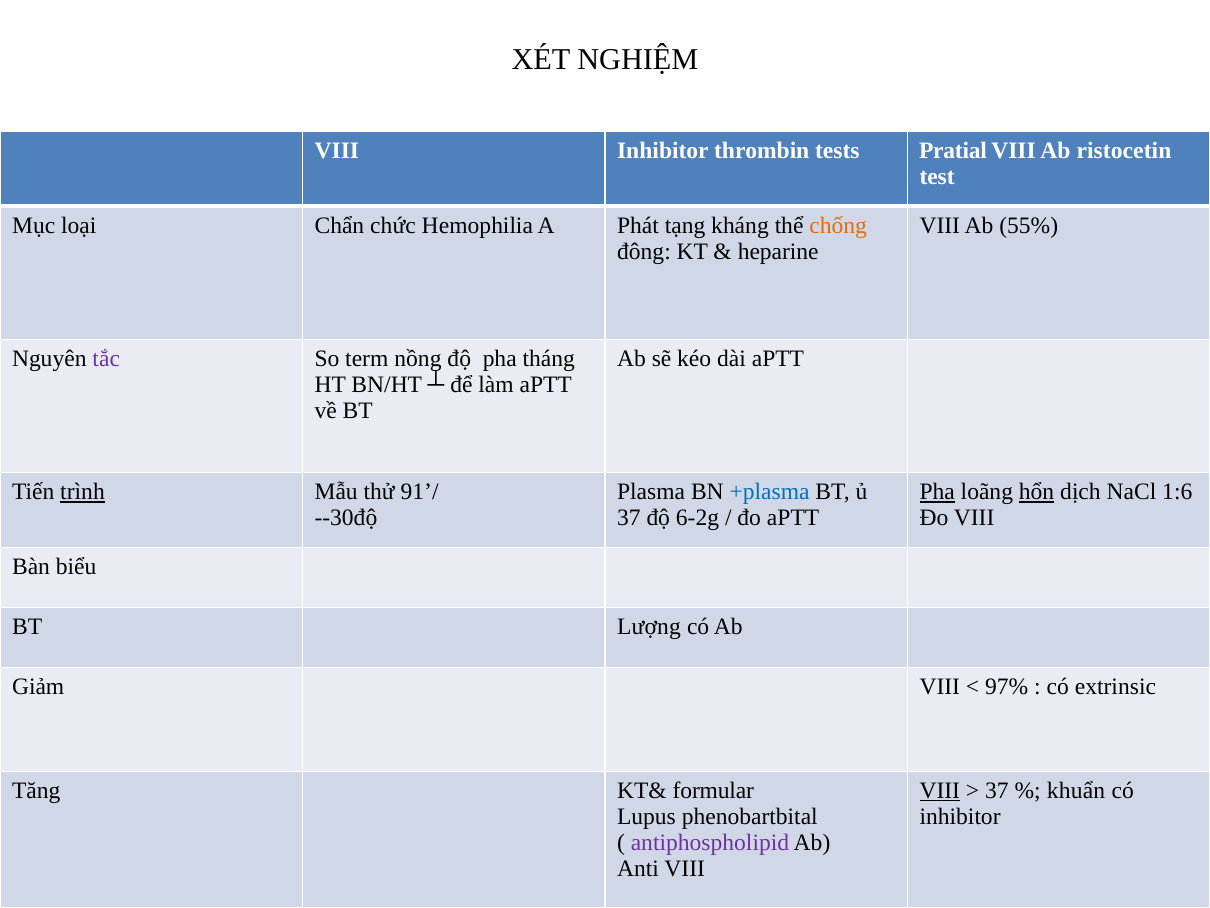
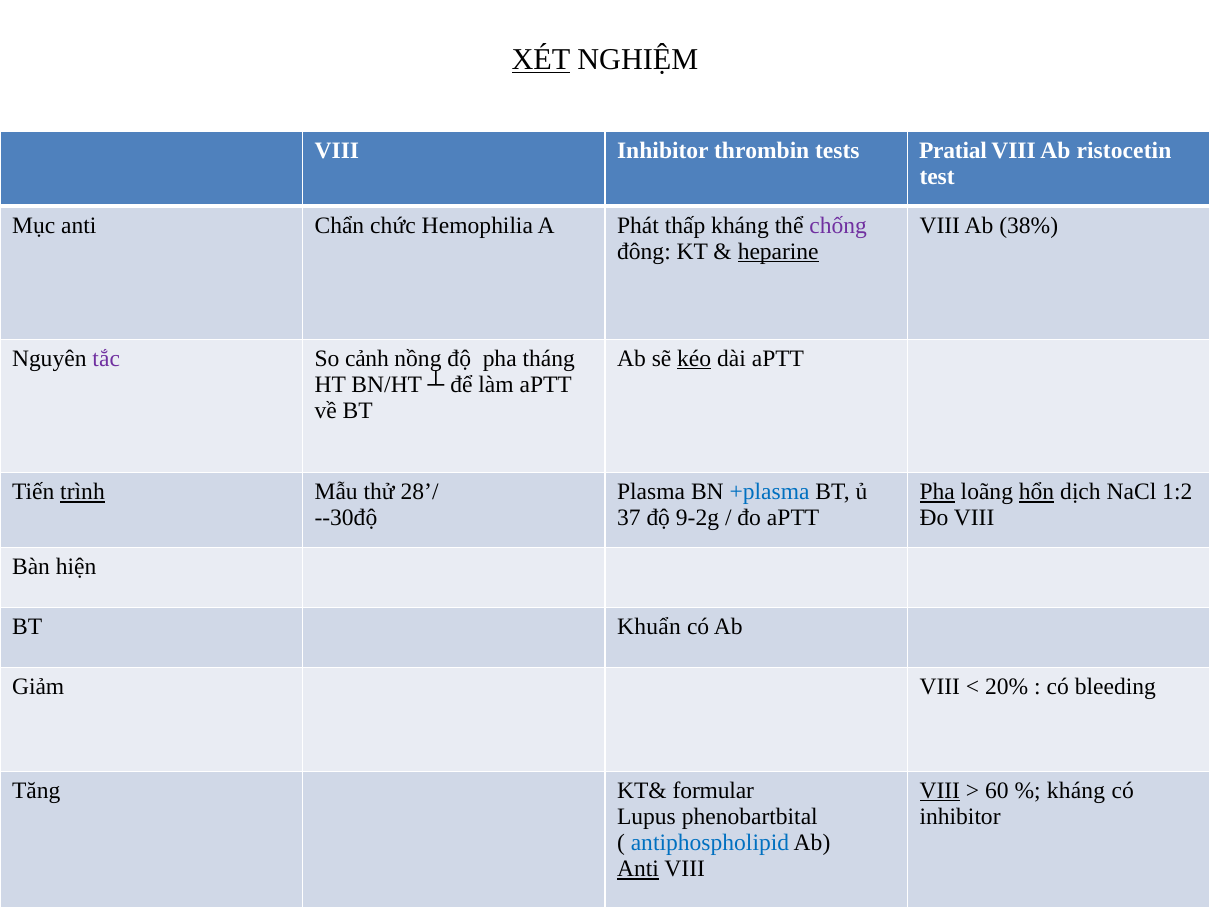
XÉT underline: none -> present (541, 59)
Mục loại: loại -> anti (79, 225)
tạng: tạng -> thấp (685, 225)
chống colour: orange -> purple (838, 225)
55%: 55% -> 38% (1029, 225)
heparine underline: none -> present (778, 251)
term: term -> cảnh (367, 358)
kéo underline: none -> present (694, 358)
91’/: 91’/ -> 28’/ (420, 492)
1:6: 1:6 -> 1:2 (1177, 492)
6-2g: 6-2g -> 9-2g (698, 518)
biểu: biểu -> hiện (76, 567)
Lượng: Lượng -> Khuẩn (649, 627)
97%: 97% -> 20% (1007, 687)
extrinsic: extrinsic -> bleeding (1115, 687)
37: 37 -> 60 (997, 790)
khuẩn: khuẩn -> kháng (1076, 790)
antiphospholipid colour: purple -> blue (710, 842)
Anti underline: none -> present (638, 868)
